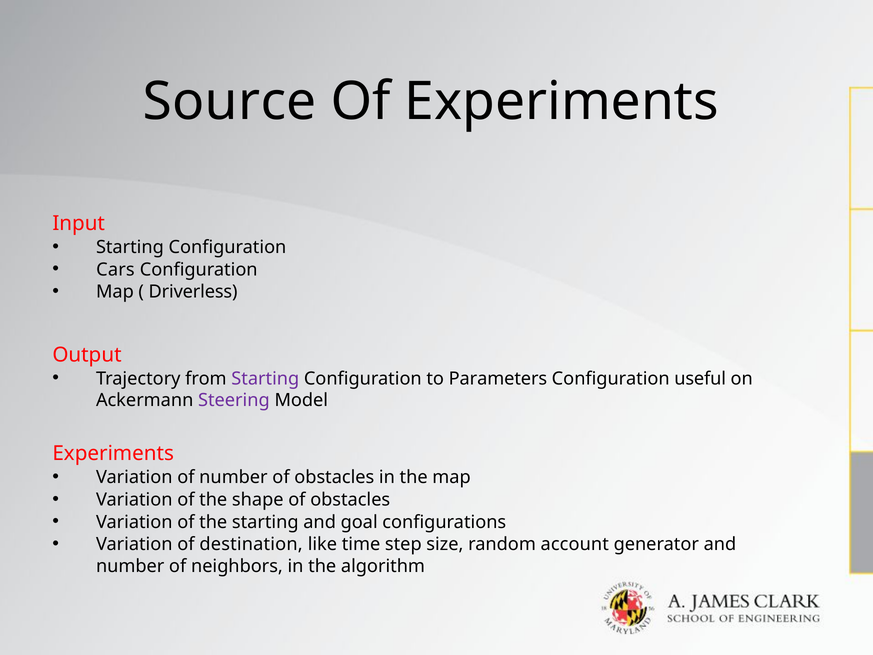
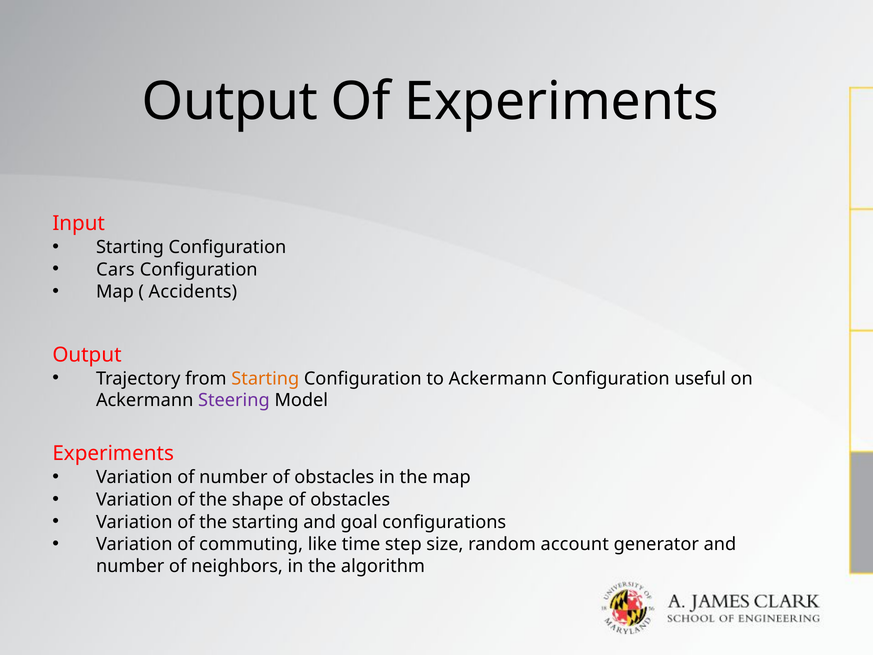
Source: Source -> Output (230, 102)
Driverless: Driverless -> Accidents (193, 292)
Starting colour: purple -> orange (265, 378)
to Parameters: Parameters -> Ackermann (498, 378)
destination: destination -> commuting (251, 544)
